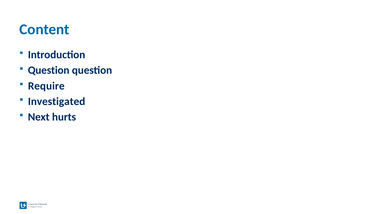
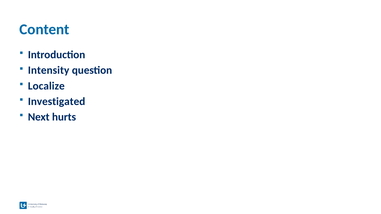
Question: Question -> Intensity (49, 70)
Require: Require -> Localize (46, 86)
